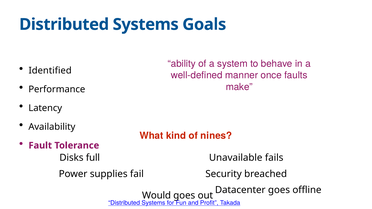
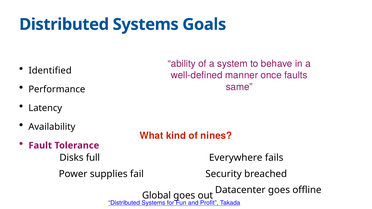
make: make -> same (239, 87)
Unavailable: Unavailable -> Everywhere (236, 158)
Would: Would -> Global (156, 196)
